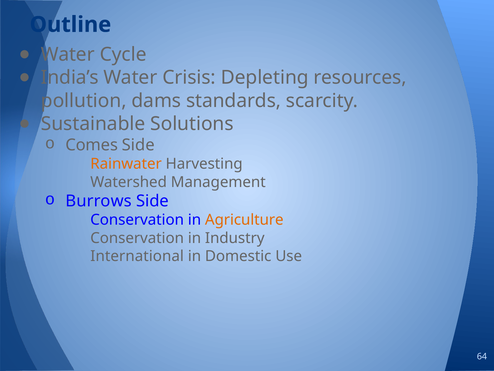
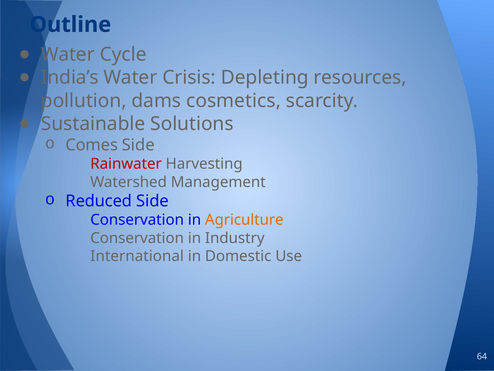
standards: standards -> cosmetics (233, 101)
Rainwater colour: orange -> red (126, 164)
Burrows: Burrows -> Reduced (99, 201)
